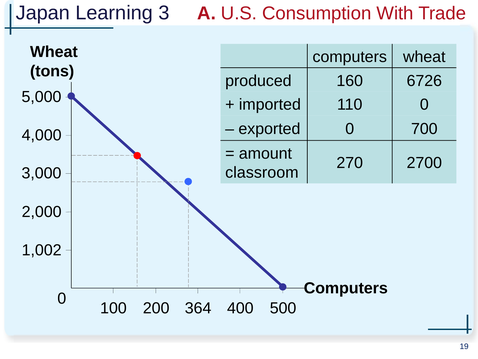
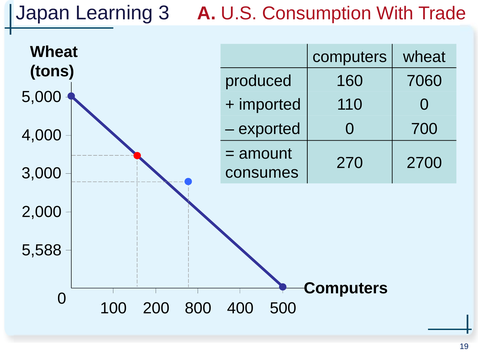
6726: 6726 -> 7060 (424, 81)
classroom: classroom -> consumes (262, 172)
1,002: 1,002 -> 5,588 (42, 250)
364: 364 -> 800 (198, 308)
